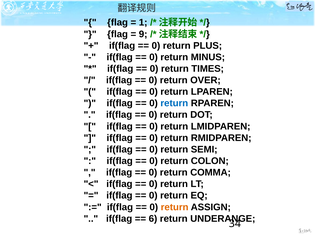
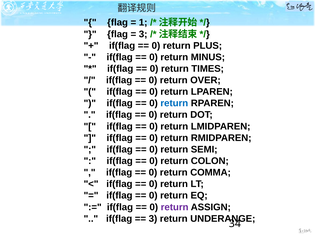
9: 9 -> 3 (143, 34)
return colour: orange -> purple (175, 207)
6: 6 -> 3 (153, 219)
